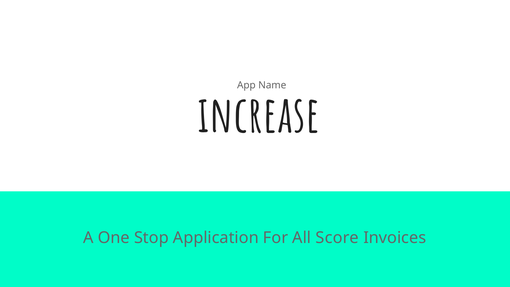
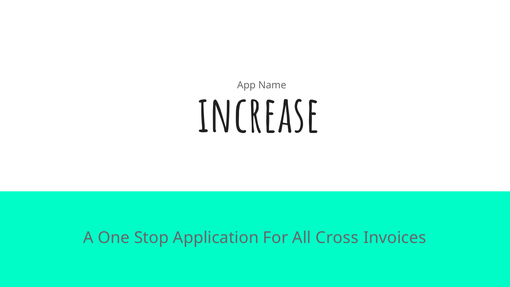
Score: Score -> Cross (337, 238)
